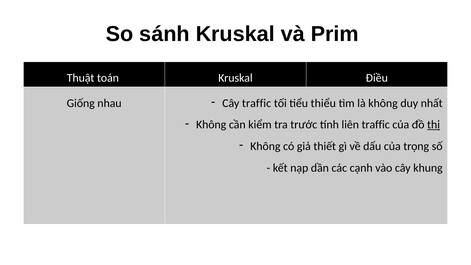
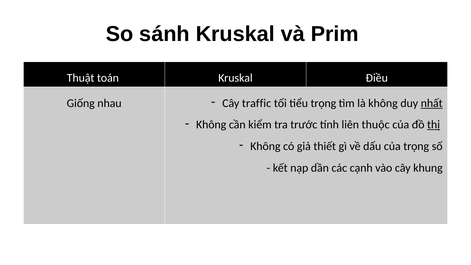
tiểu thiểu: thiểu -> trọng (323, 103)
nhất underline: none -> present (432, 103)
liên traffic: traffic -> thuộc (376, 125)
